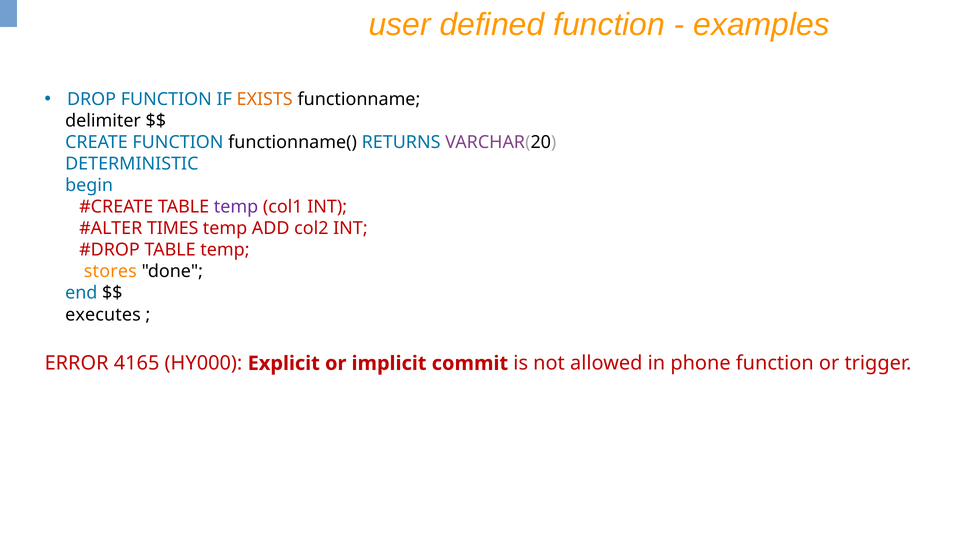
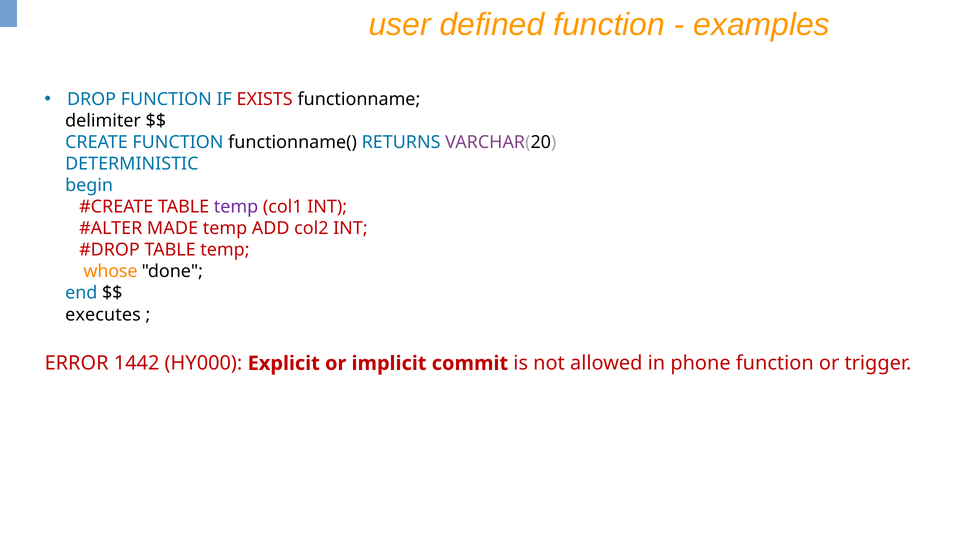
EXISTS colour: orange -> red (265, 99)
TIMES: TIMES -> MADE (173, 229)
stores: stores -> whose (111, 272)
4165: 4165 -> 1442 (137, 364)
